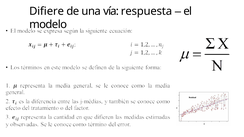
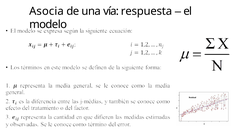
Difiere: Difiere -> Asocia (47, 11)
